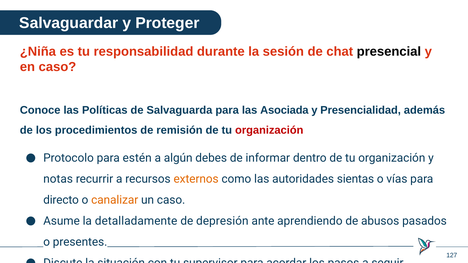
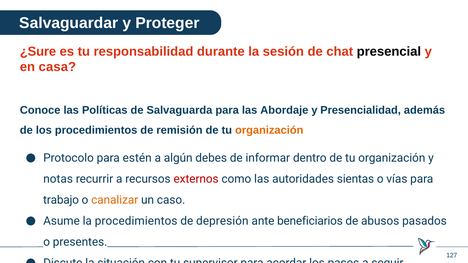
¿Niña: ¿Niña -> ¿Sure (38, 51)
en caso: caso -> casa (57, 67)
Asociada: Asociada -> Abordaje (284, 110)
organización colour: red -> orange (269, 130)
externos colour: orange -> red (196, 179)
directo: directo -> trabajo (61, 200)
la detalladamente: detalladamente -> procedimientos (136, 221)
aprendiendo: aprendiendo -> beneficiarios (310, 221)
